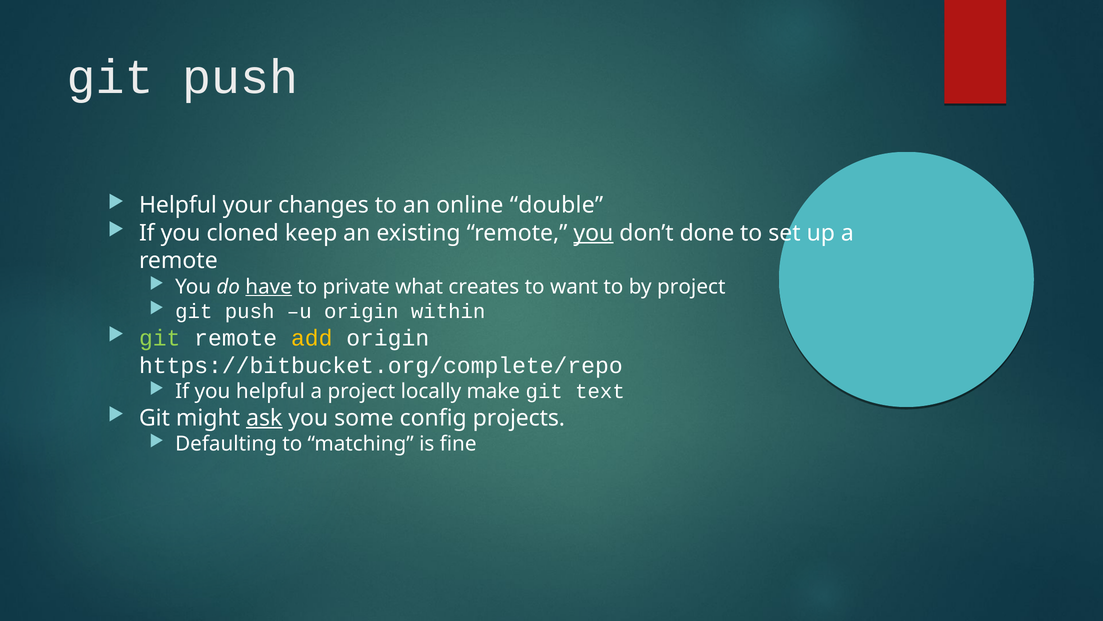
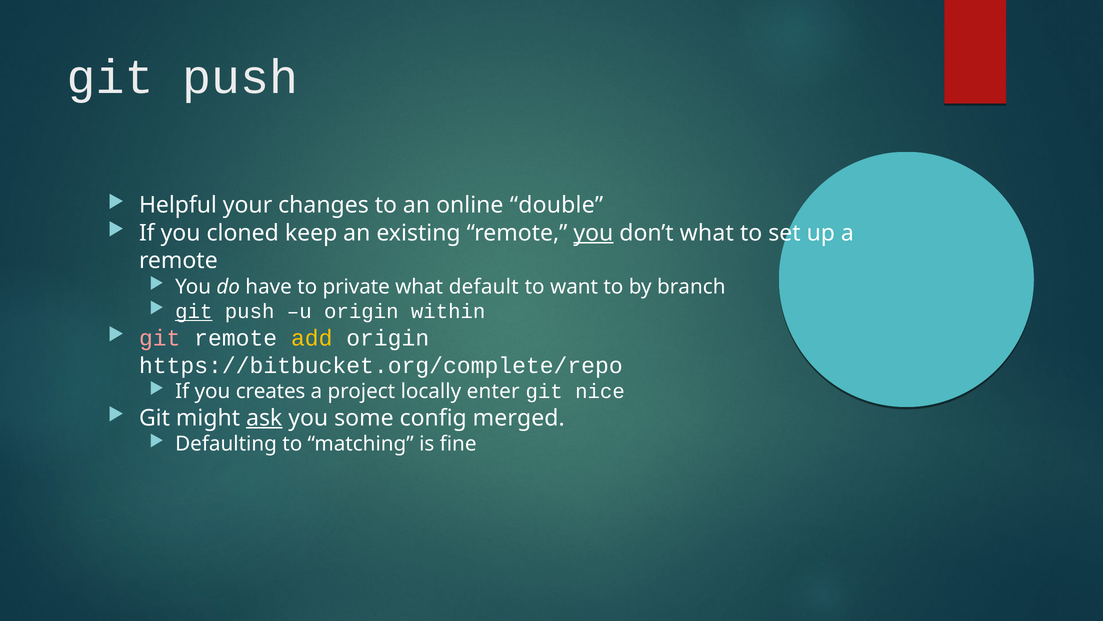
don’t done: done -> what (707, 233)
have underline: present -> none (269, 286)
creates: creates -> default (484, 286)
by project: project -> branch (691, 286)
git underline: none -> present (194, 311)
git colour: light green -> pink (160, 338)
you helpful: helpful -> creates (271, 391)
make: make -> enter (493, 391)
text: text -> nice (600, 391)
projects: projects -> merged (519, 418)
